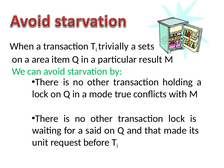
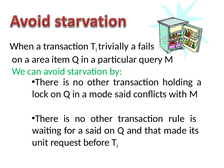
sets: sets -> fails (146, 46)
result: result -> query (151, 60)
mode true: true -> said (123, 94)
transaction lock: lock -> rule (177, 119)
